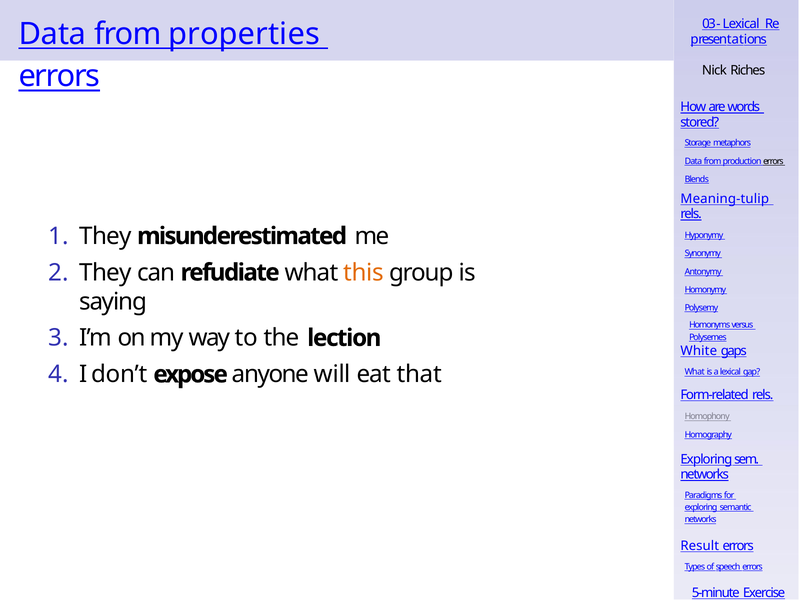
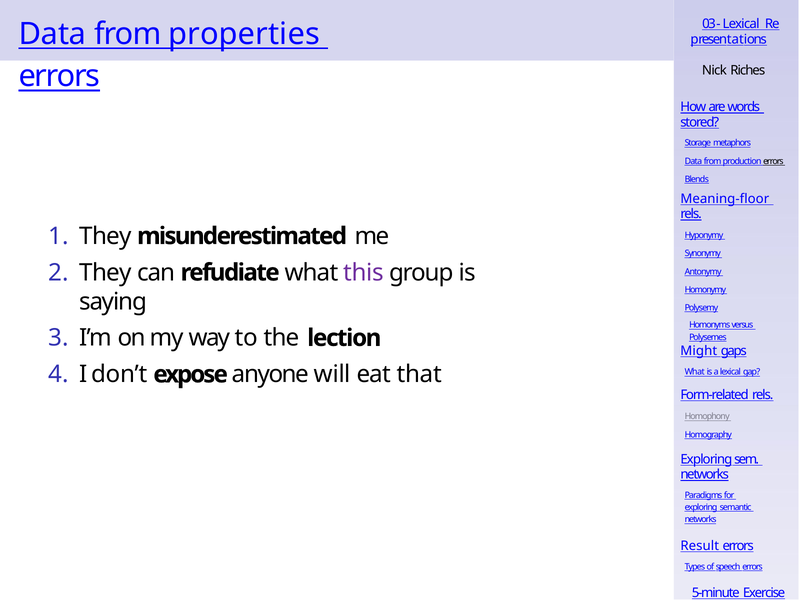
Meaning-tulip: Meaning-tulip -> Meaning-floor (725, 199)
this colour: orange -> purple (364, 272)
White: White -> Might (699, 351)
